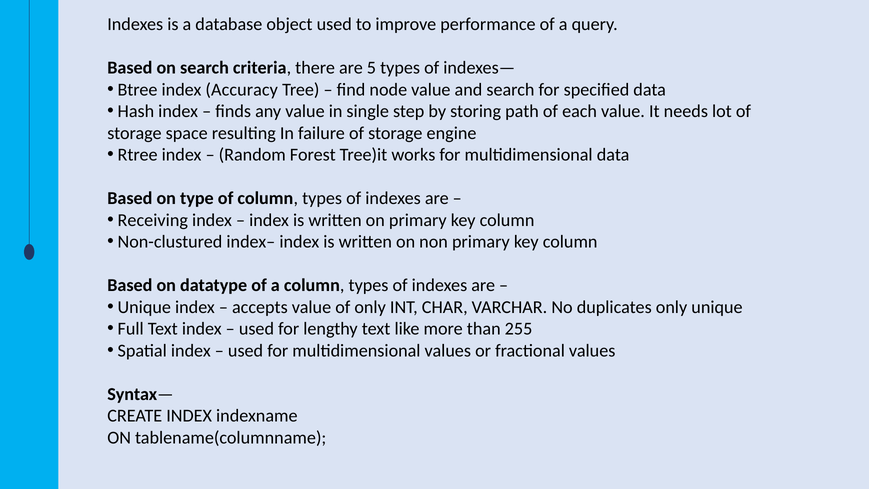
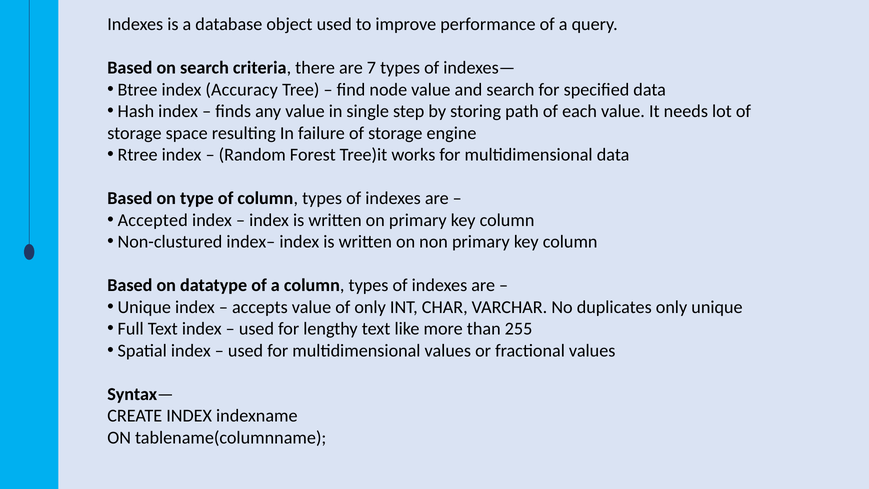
5: 5 -> 7 (371, 68)
Receiving: Receiving -> Accepted (153, 220)
